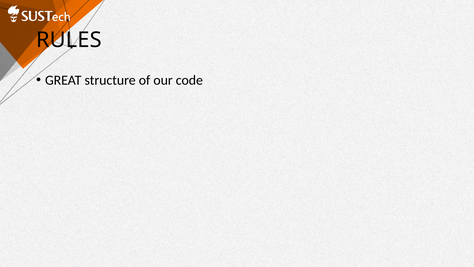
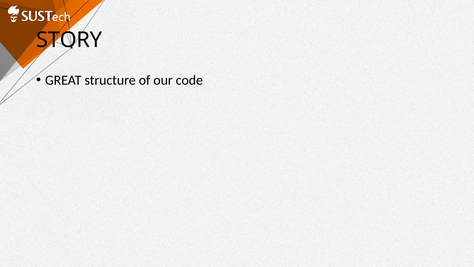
RULES: RULES -> STORY (69, 40)
